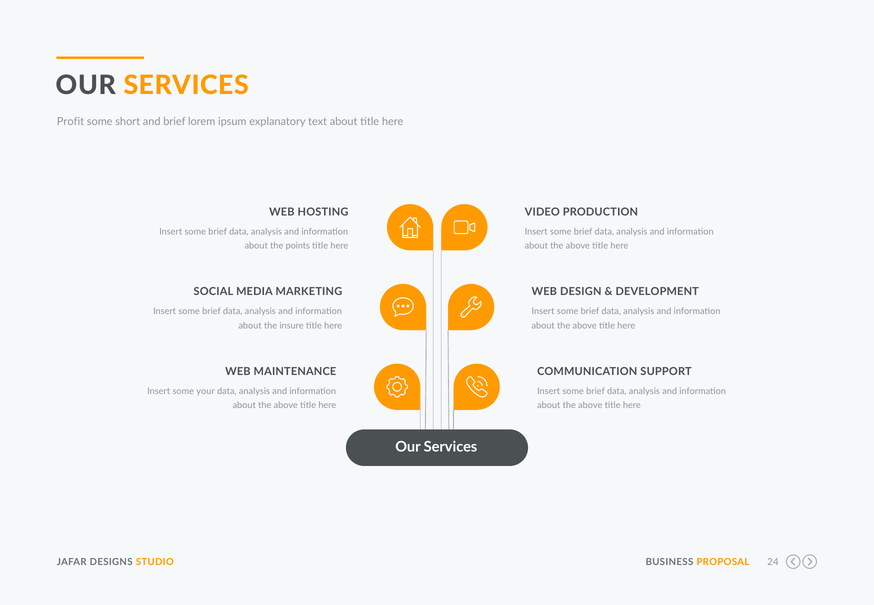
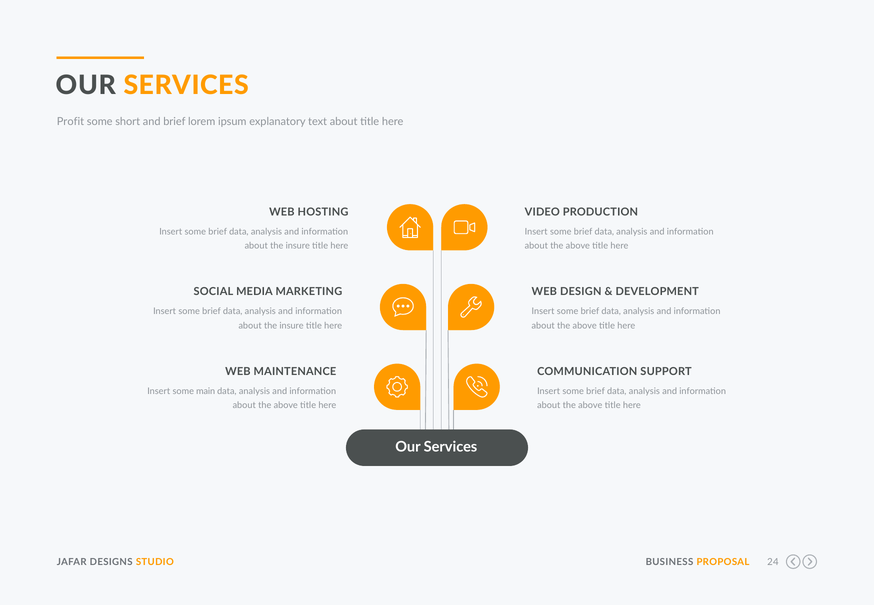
points: points -> insure (298, 246)
your: your -> main (206, 391)
